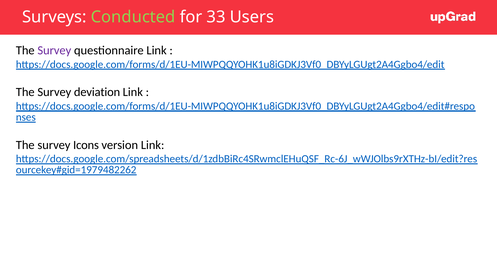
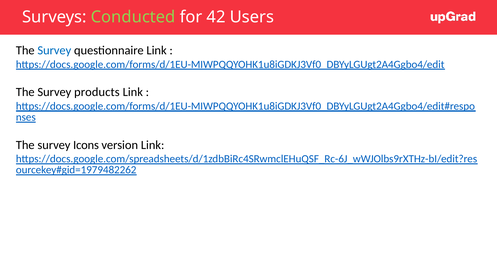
33: 33 -> 42 (216, 17)
Survey colour: purple -> blue (54, 50)
deviation: deviation -> products (97, 92)
